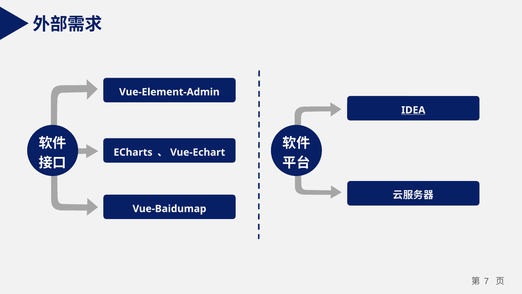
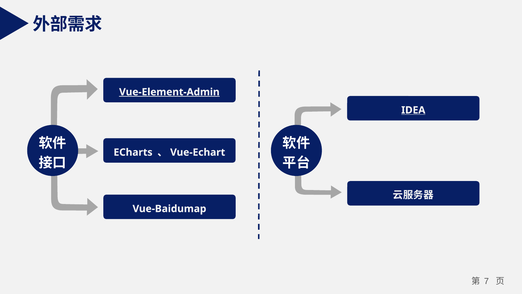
Vue-Element-Admin underline: none -> present (169, 92)
